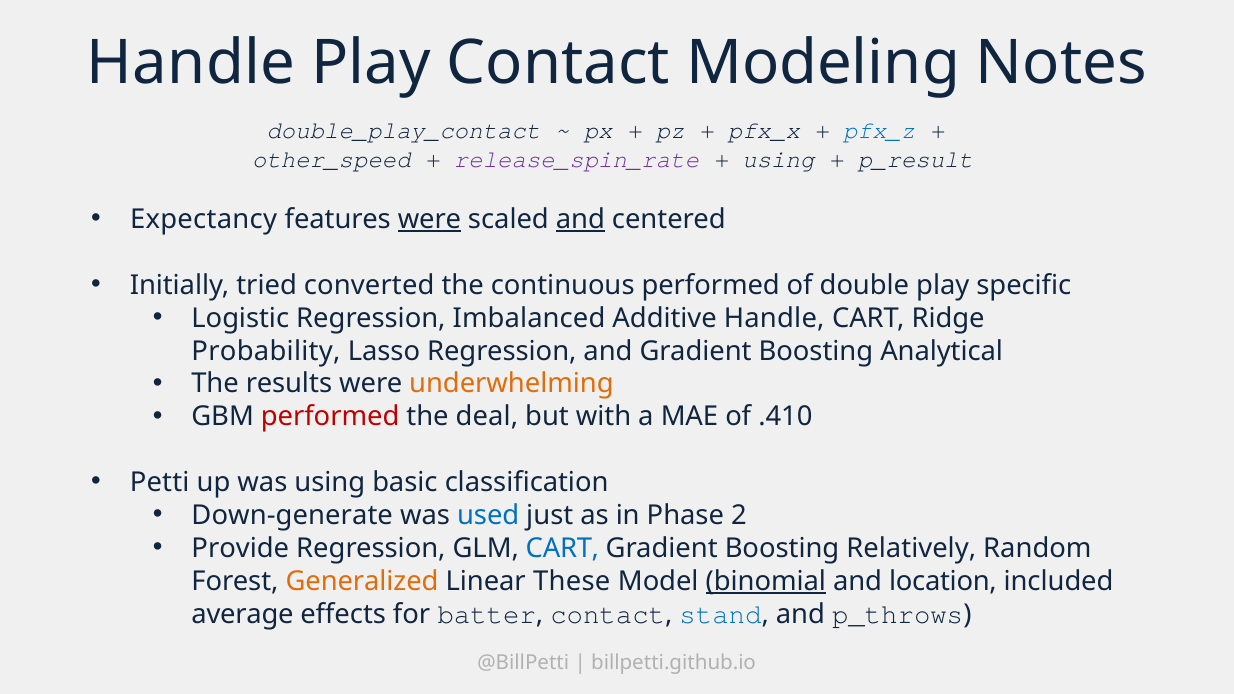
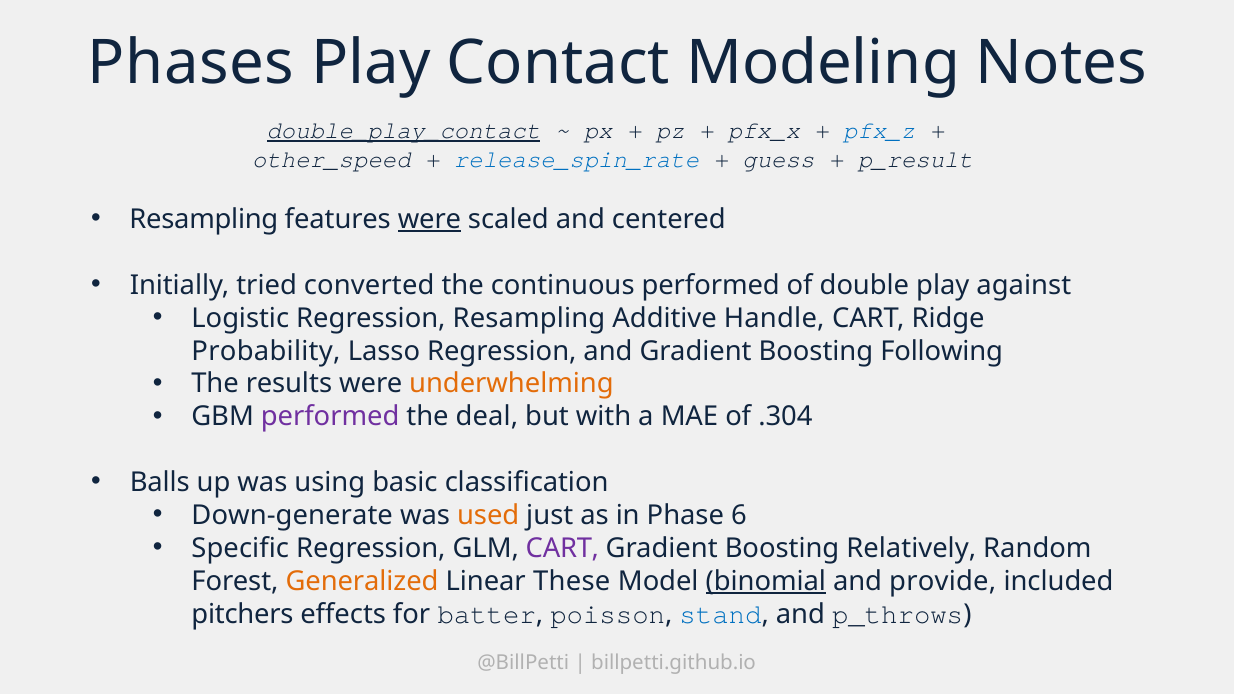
Handle: Handle -> Phases (191, 63)
double_play_contact underline: none -> present (403, 131)
release_spin_rate colour: purple -> blue (577, 160)
using: using -> guess (778, 160)
Expectancy: Expectancy -> Resampling (204, 220)
and underline: present -> none (580, 220)
specific: specific -> against (1024, 285)
Regression Imbalanced: Imbalanced -> Resampling (529, 318)
Analytical: Analytical -> Following (942, 351)
performed colour: red -> purple (330, 417)
.410: .410 -> .304 (785, 417)
Petti: Petti -> Balls (160, 483)
used colour: blue -> orange (488, 516)
2: 2 -> 6 (739, 516)
Provide: Provide -> Specific (240, 548)
CART colour: blue -> purple (562, 548)
location: location -> provide (943, 581)
average: average -> pitchers (243, 614)
contact: contact -> poisson (608, 614)
